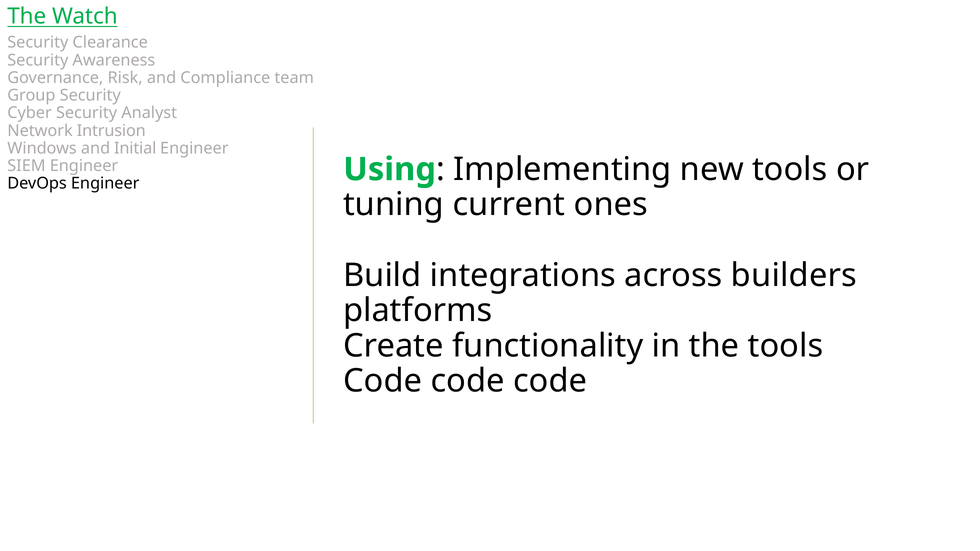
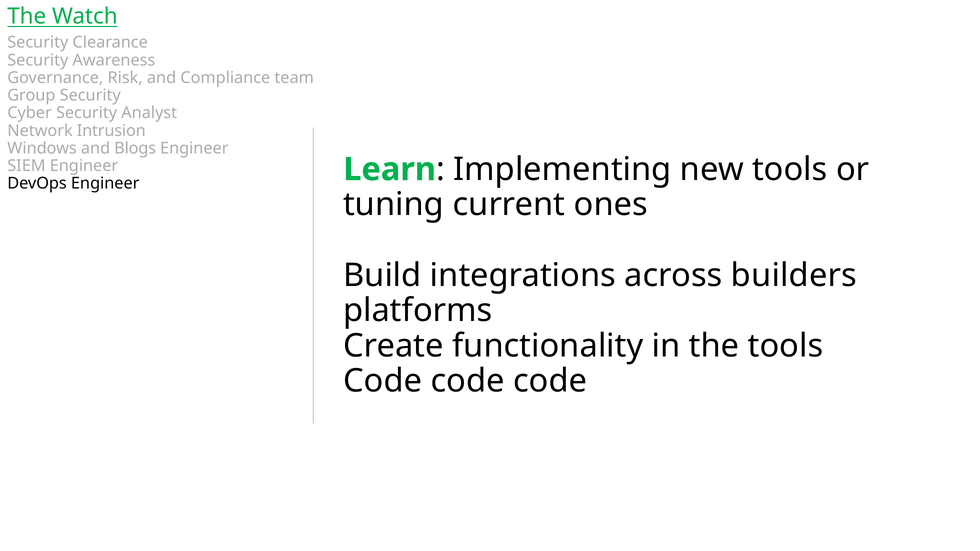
Initial: Initial -> Blogs (135, 148)
Using: Using -> Learn (390, 169)
